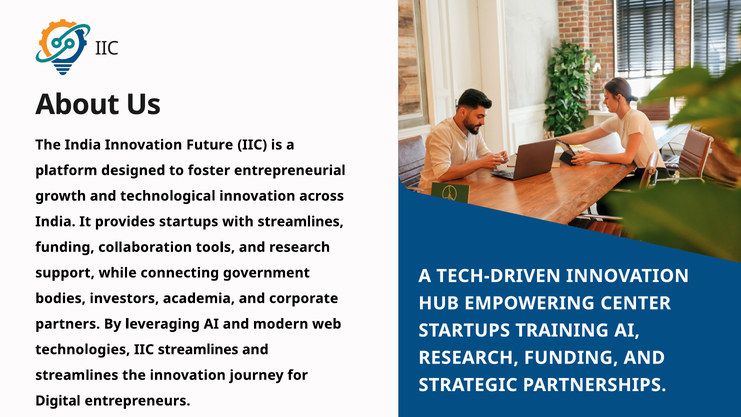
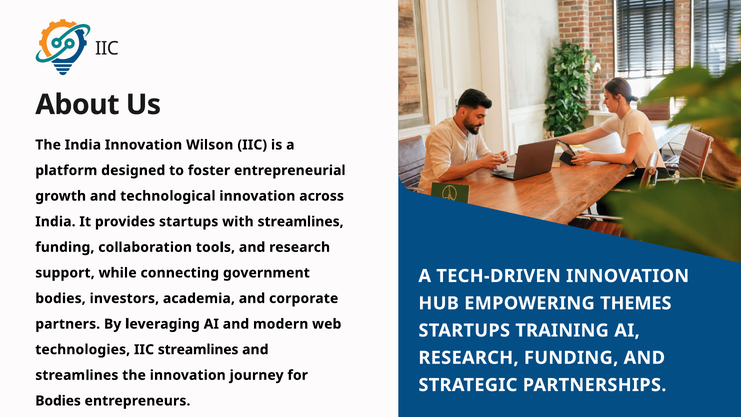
Future: Future -> Wilson (210, 145)
CENTER: CENTER -> THEMES (636, 303)
Digital: Digital -> Bodies (58, 401)
